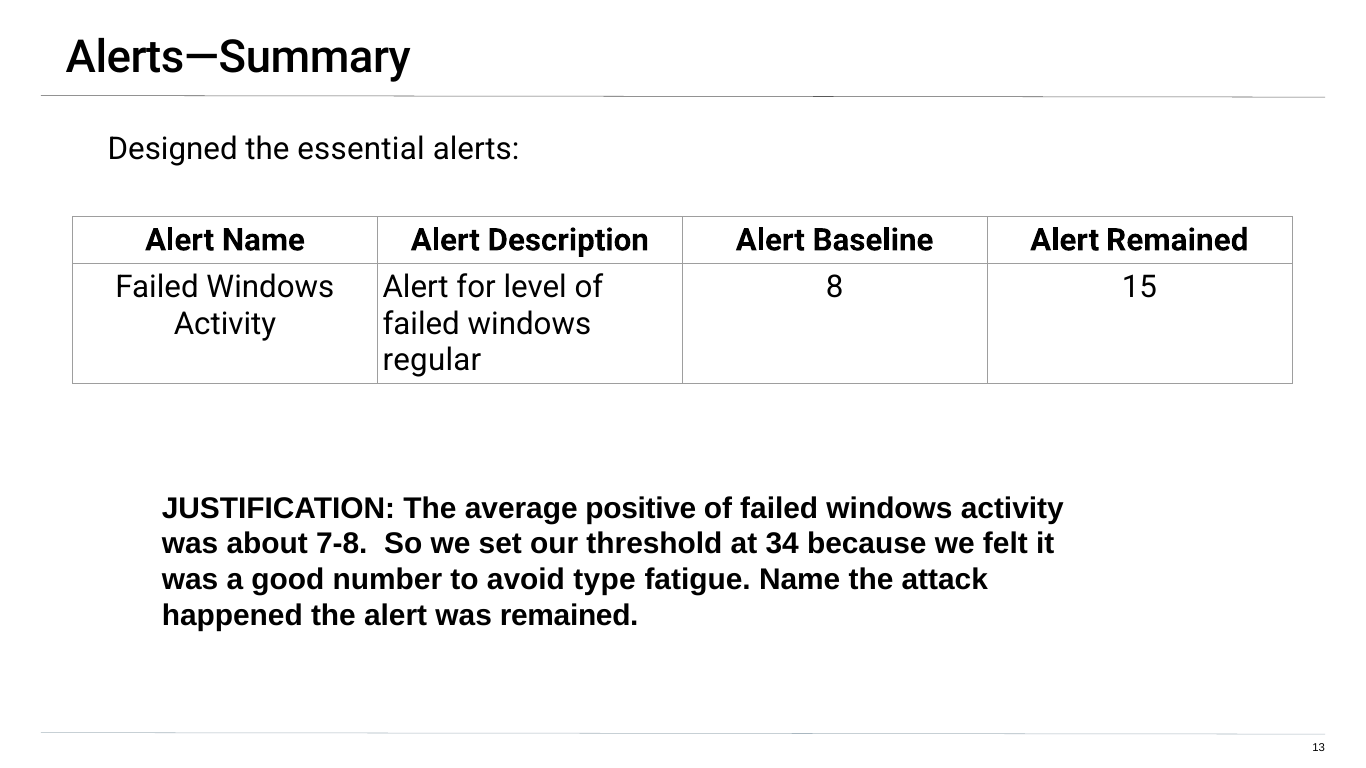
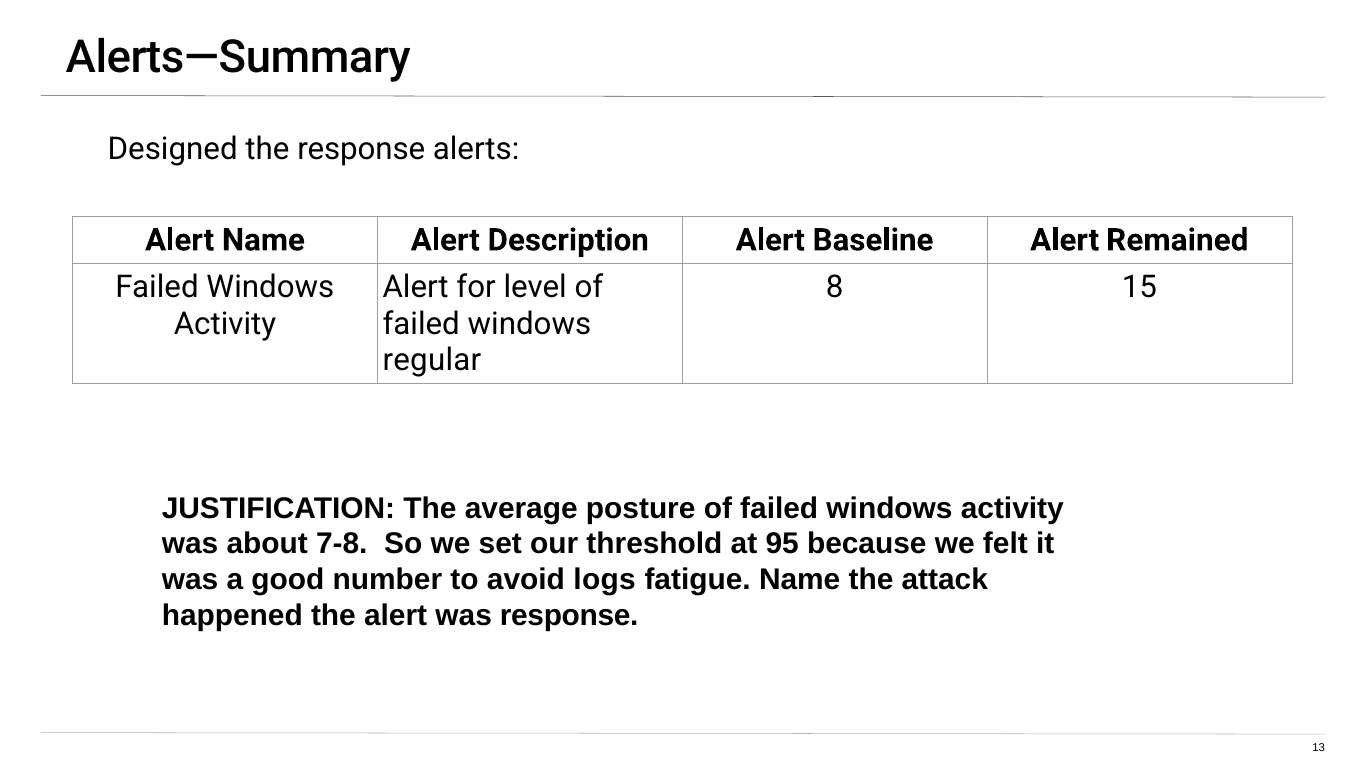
the essential: essential -> response (361, 150)
positive: positive -> posture (641, 509)
34: 34 -> 95 (782, 544)
type: type -> logs (605, 580)
was remained: remained -> response (569, 616)
